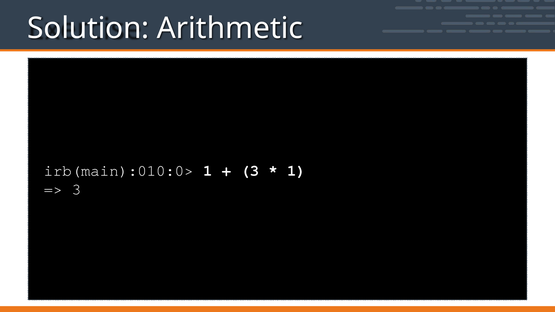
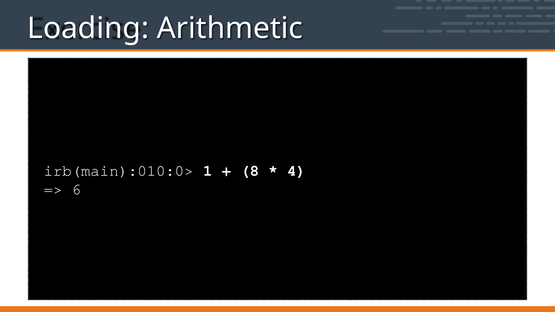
Solution: Solution -> Loading (88, 28)
3: 3 -> 8 (250, 171)
1: 1 -> 4 (297, 171)
3: 3 -> 6 (77, 190)
